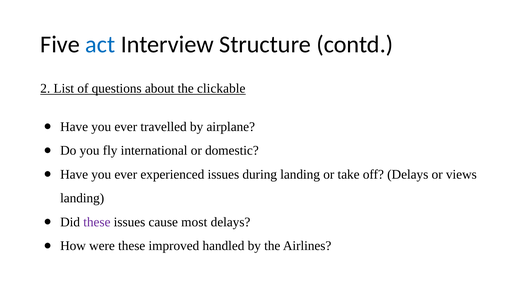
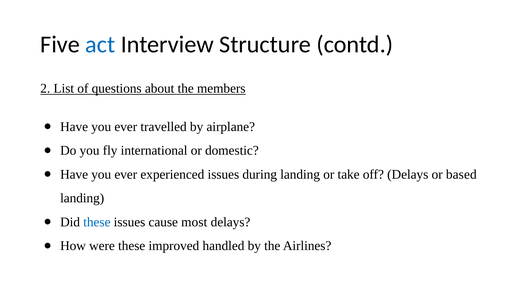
clickable: clickable -> members (221, 88)
views: views -> based (461, 174)
these colour: purple -> blue (97, 222)
